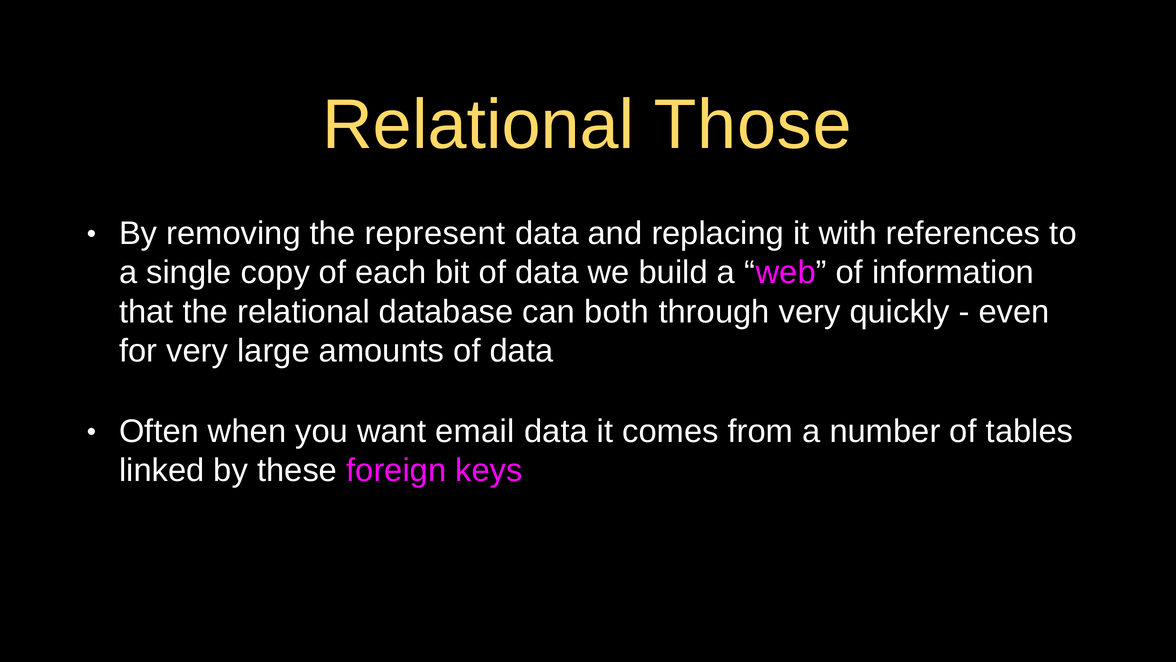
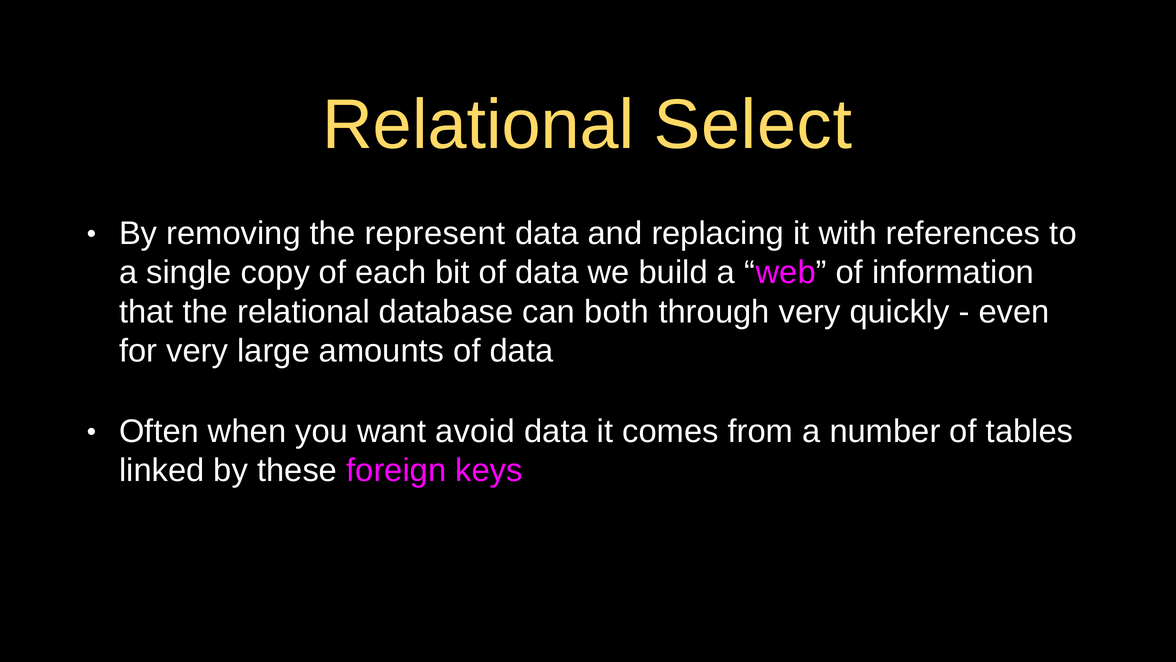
Those: Those -> Select (753, 125)
email: email -> avoid (475, 431)
